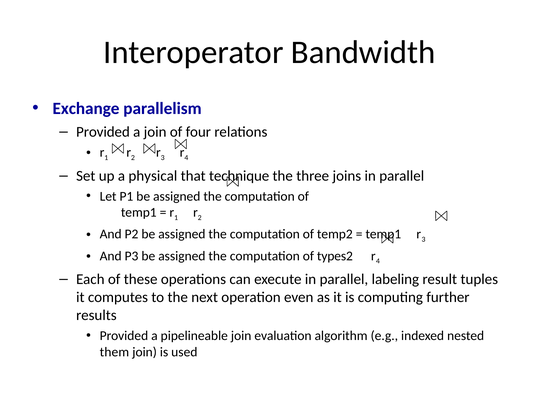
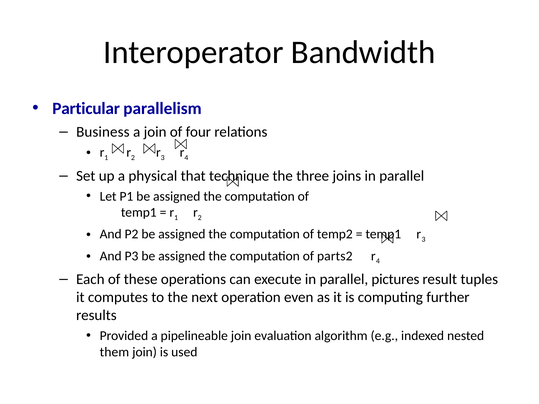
Exchange: Exchange -> Particular (86, 109)
Provided: Provided -> Business (103, 132)
types2: types2 -> parts2 (335, 256)
labeling: labeling -> pictures (395, 280)
